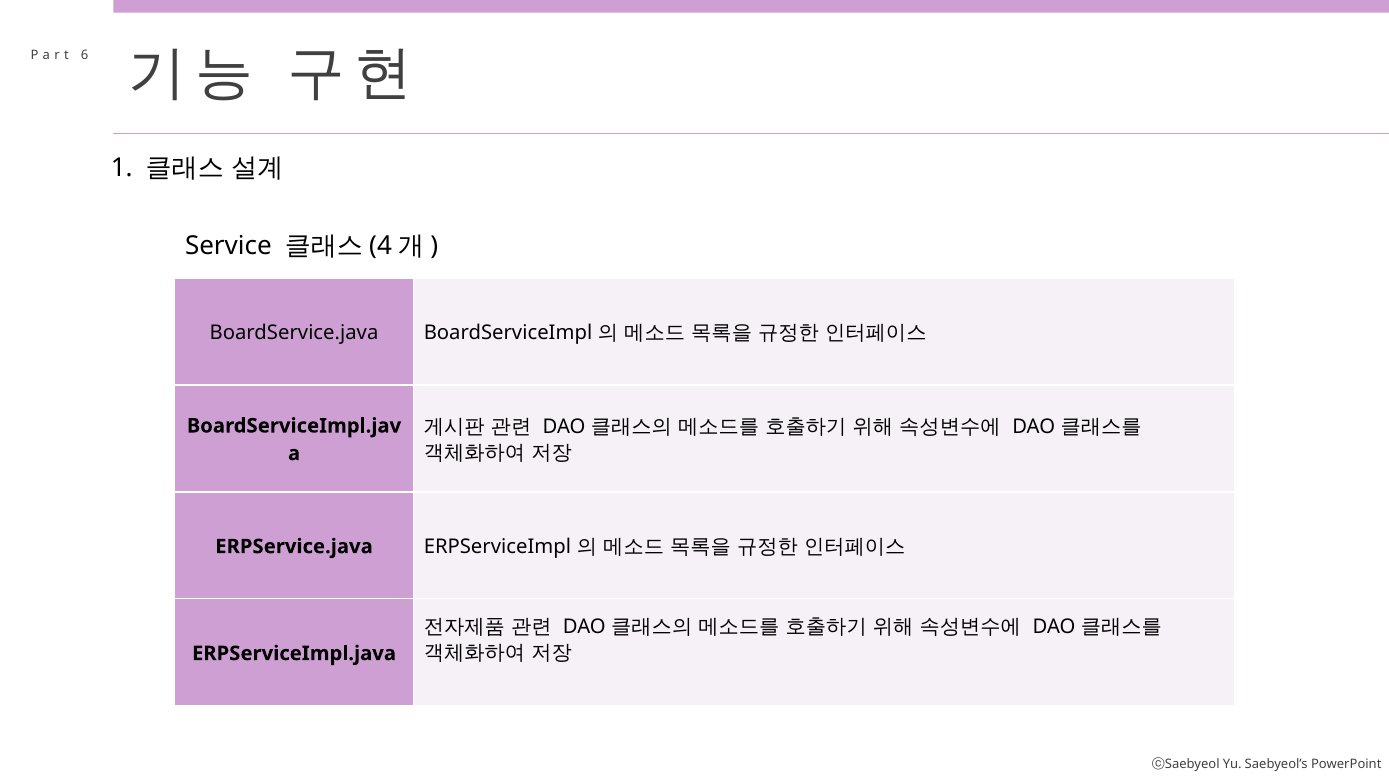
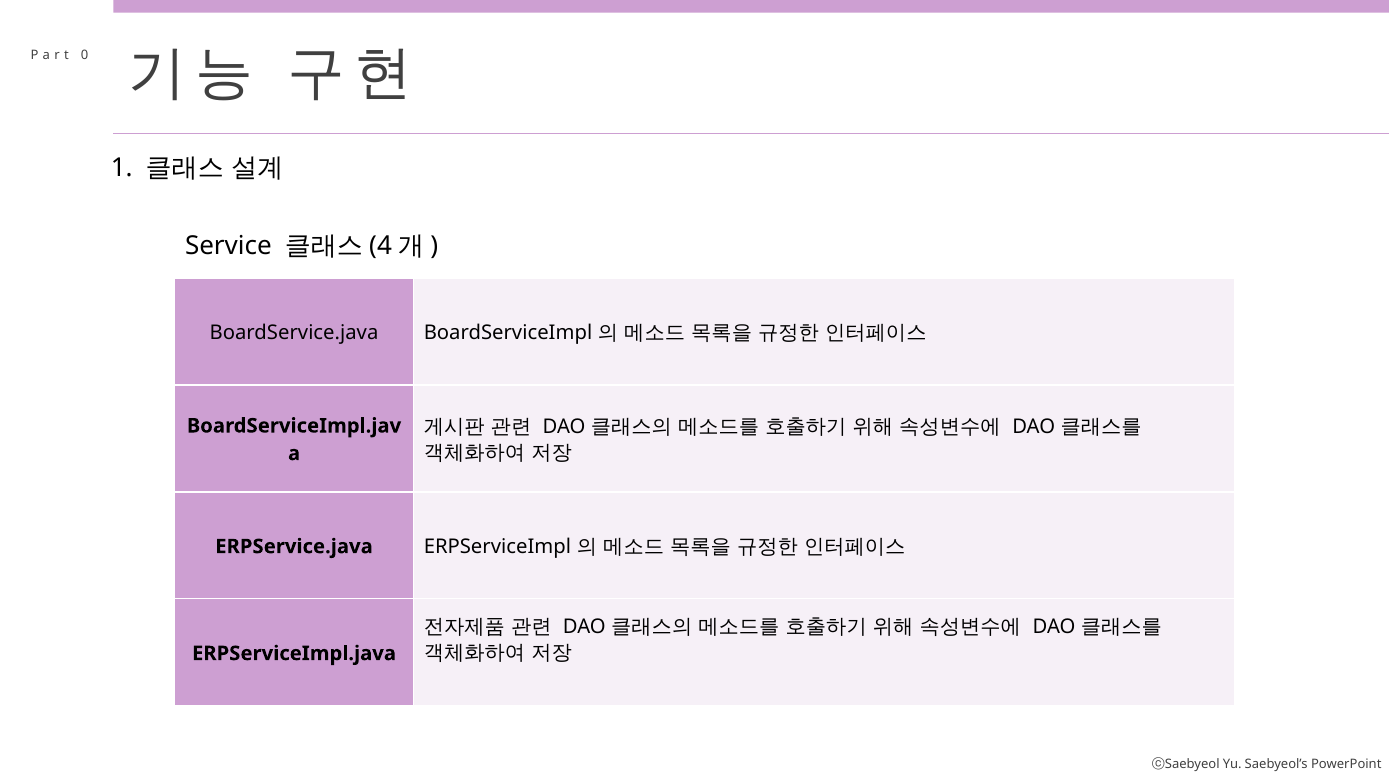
6: 6 -> 0 (84, 55)
